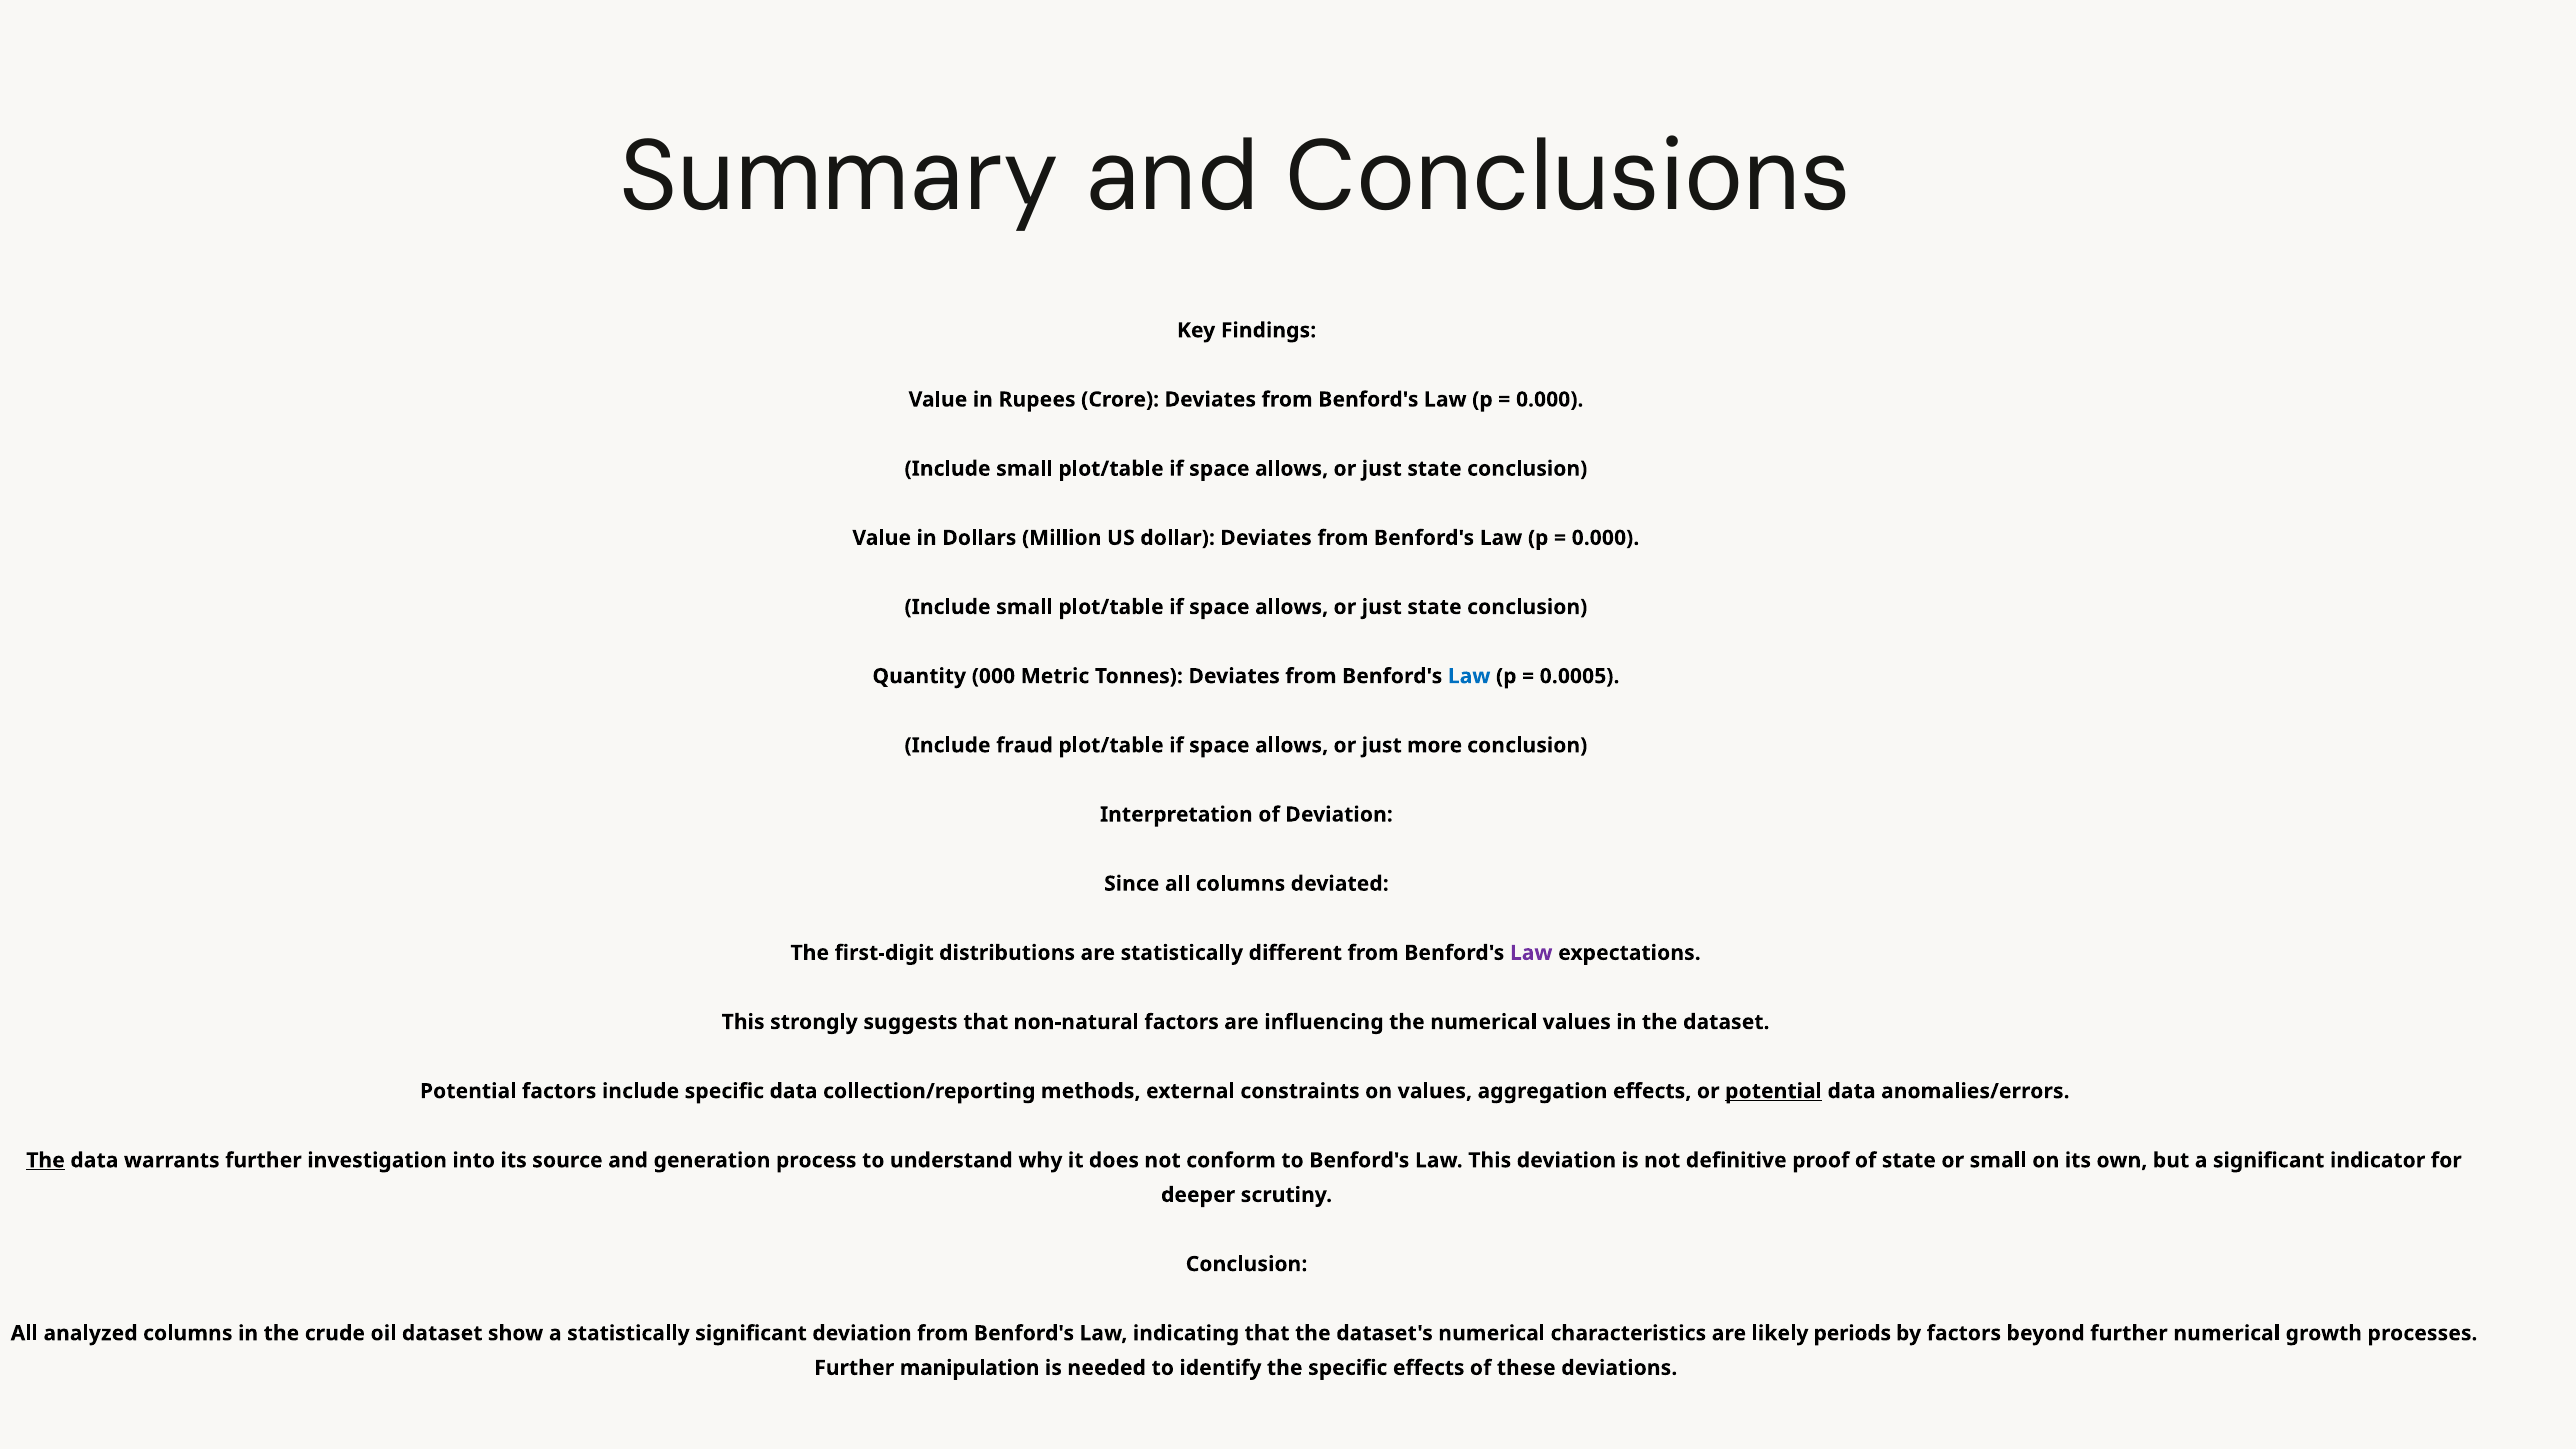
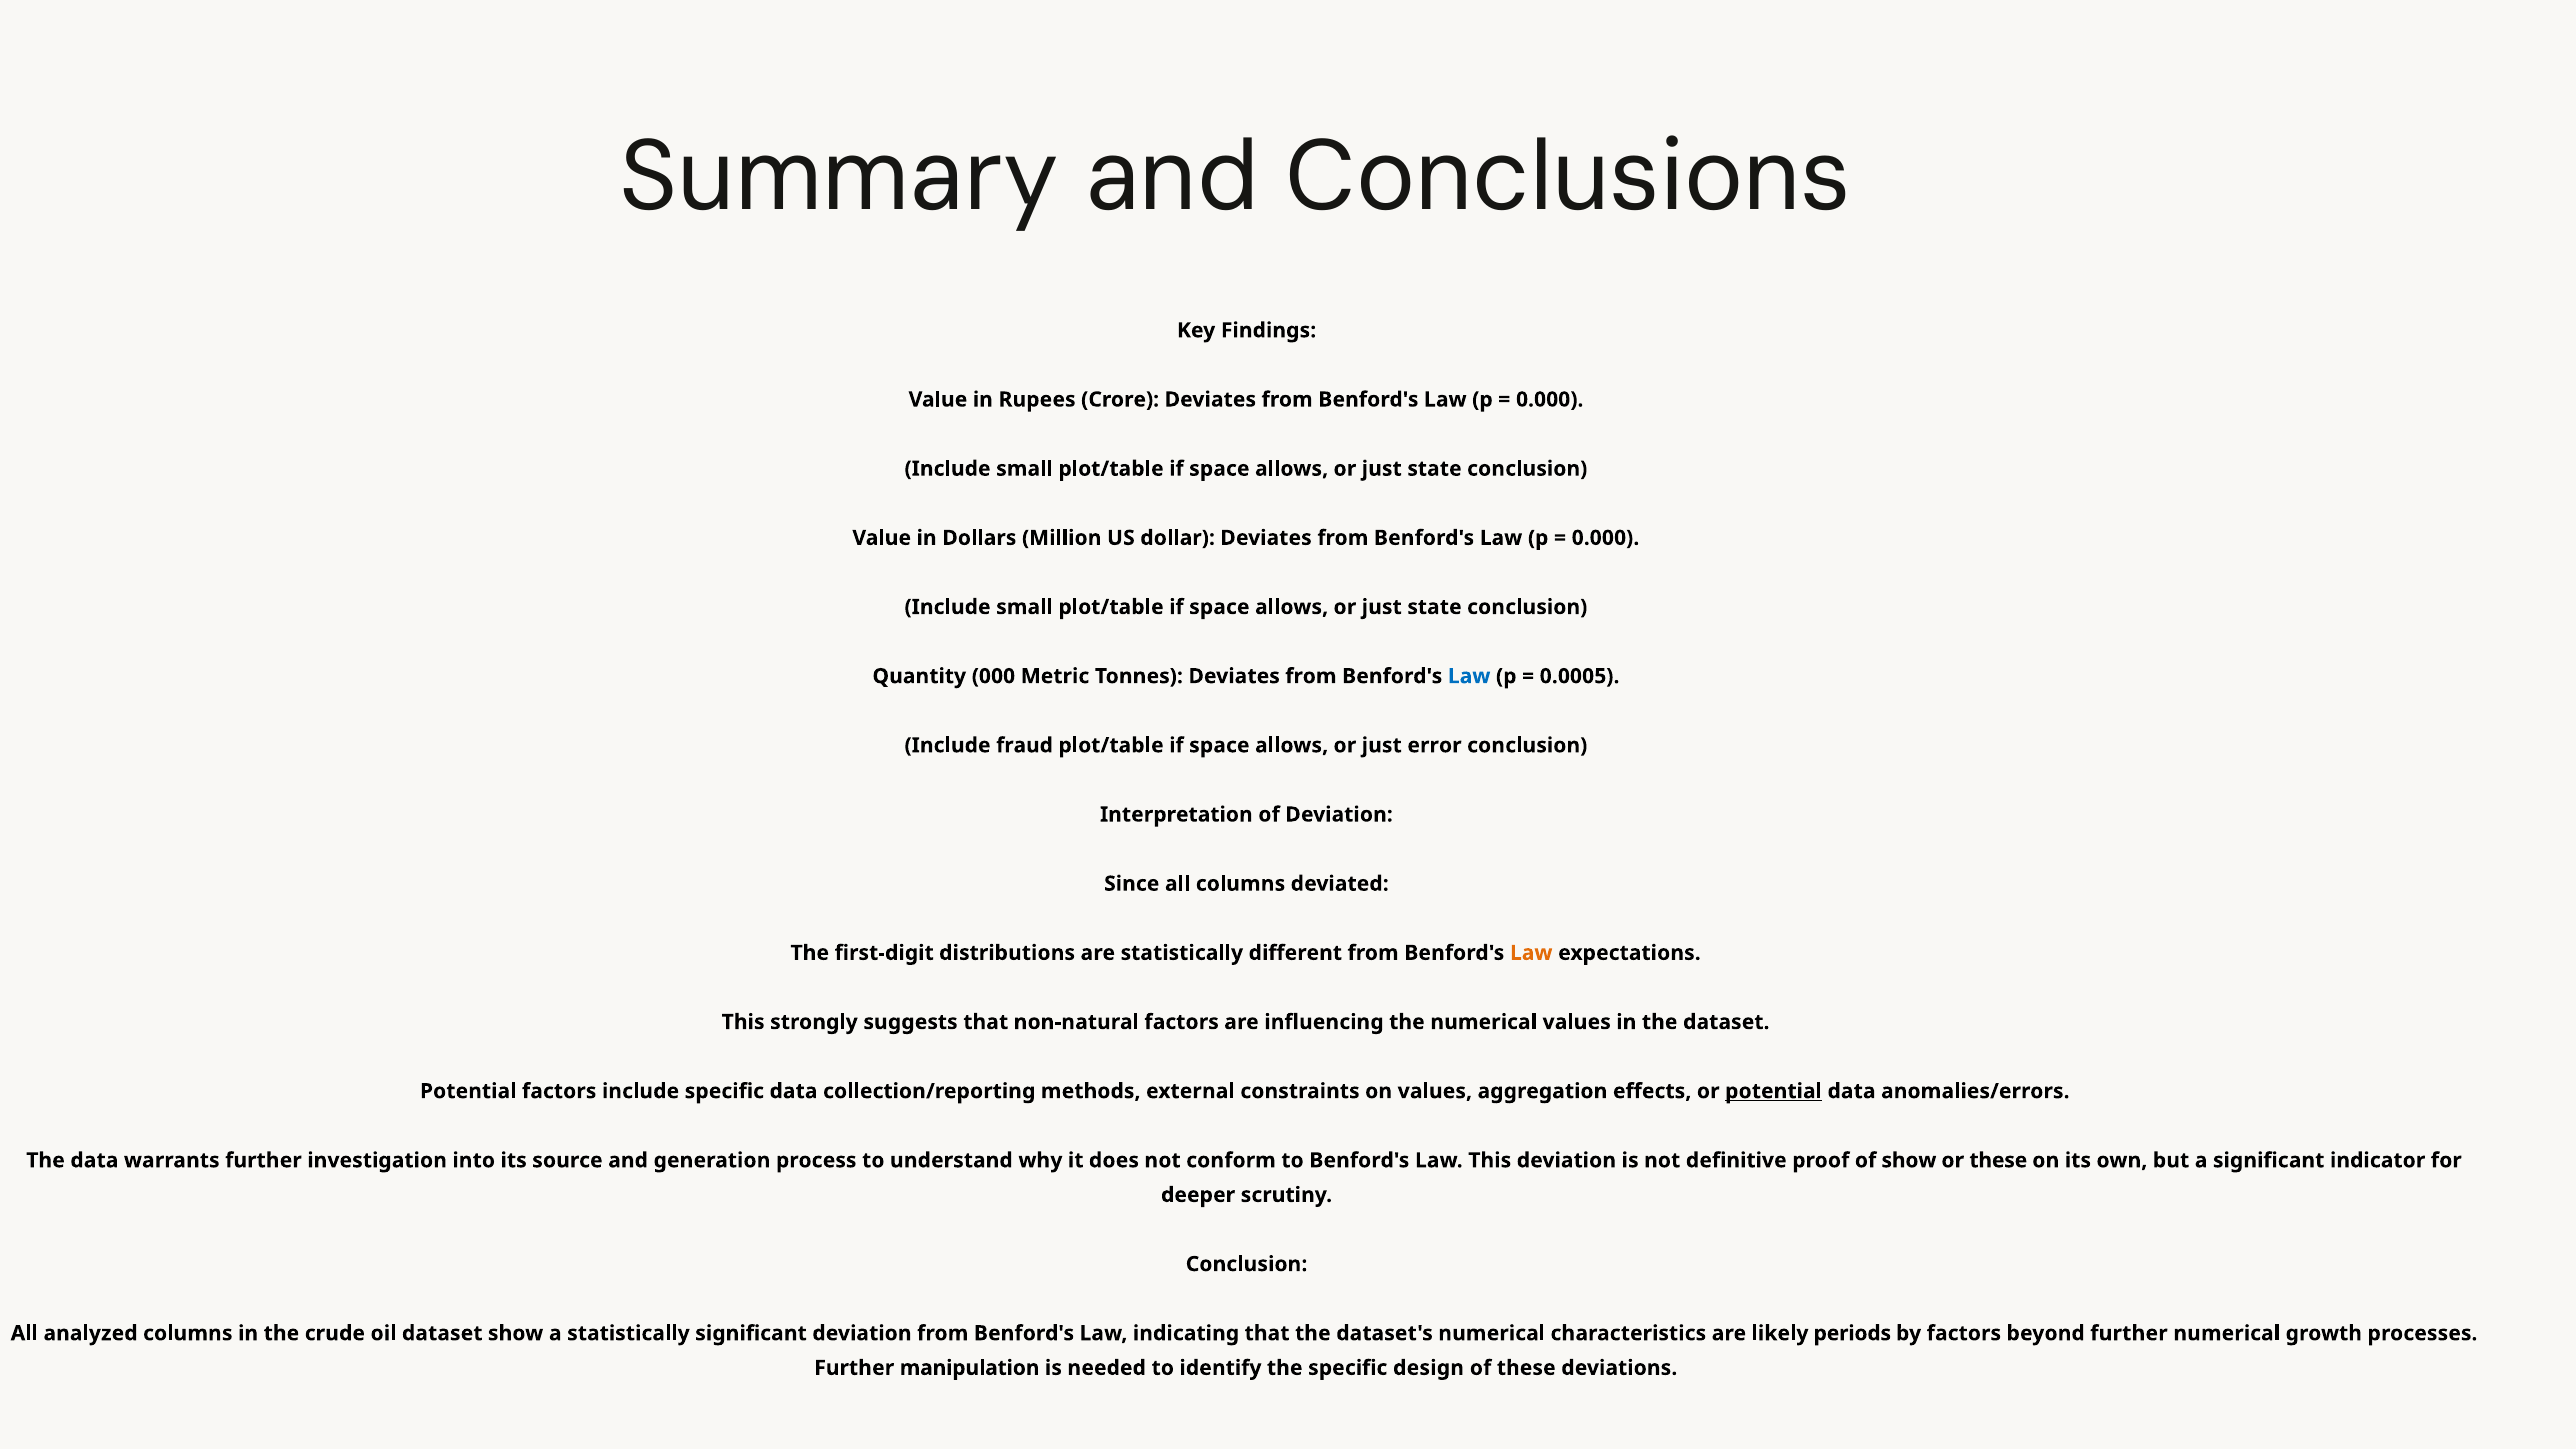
more: more -> error (1434, 745)
Law colour: purple -> orange (1531, 953)
The underline: present -> none (46, 1160)
of state: state -> show (1909, 1160)
or small: small -> these (1998, 1160)
specific effects: effects -> design (1429, 1368)
